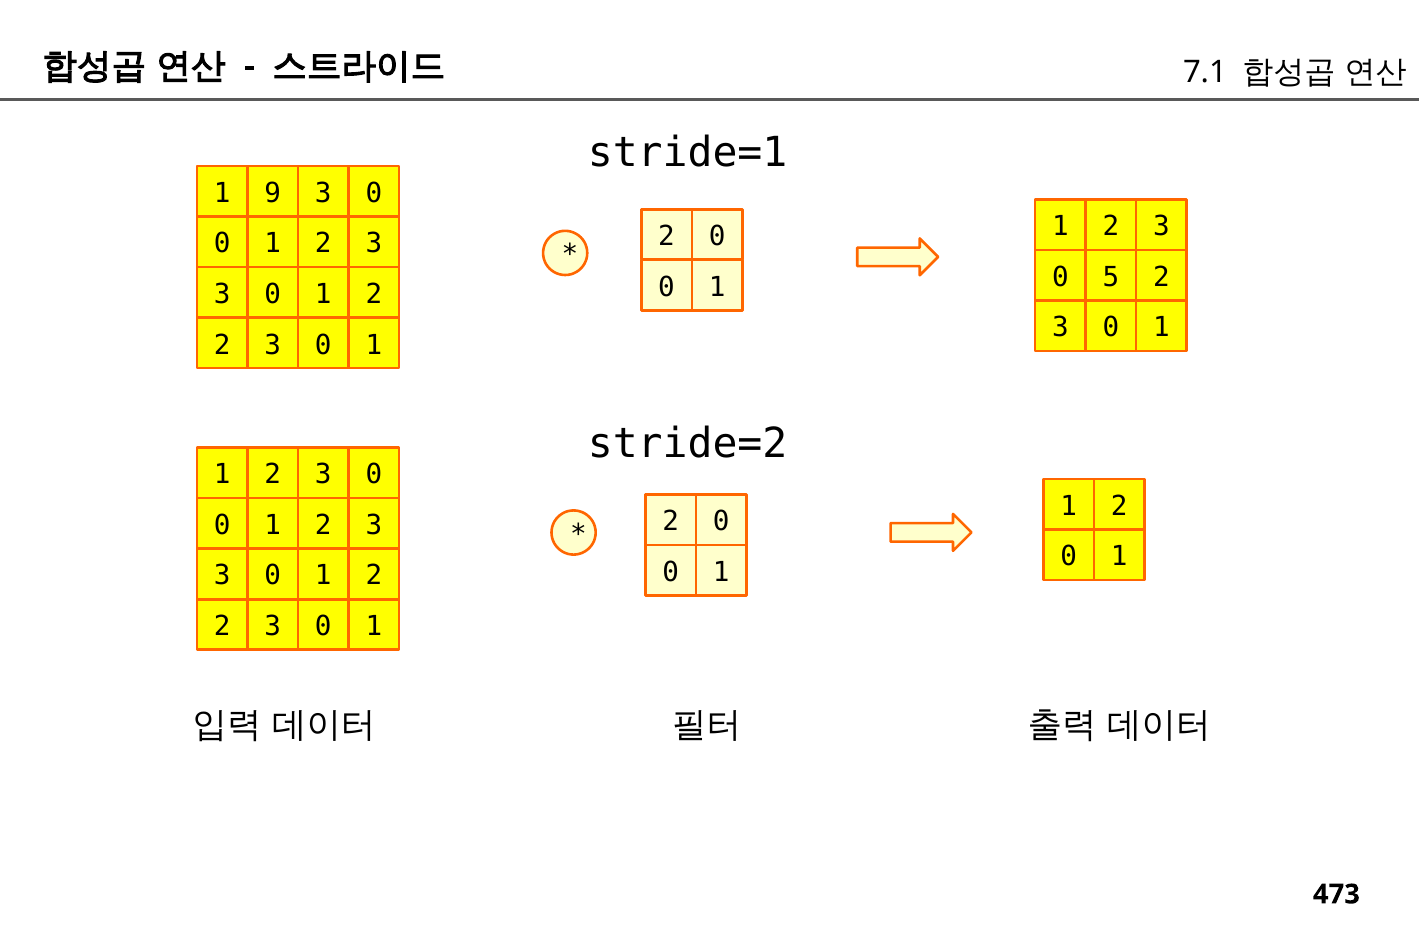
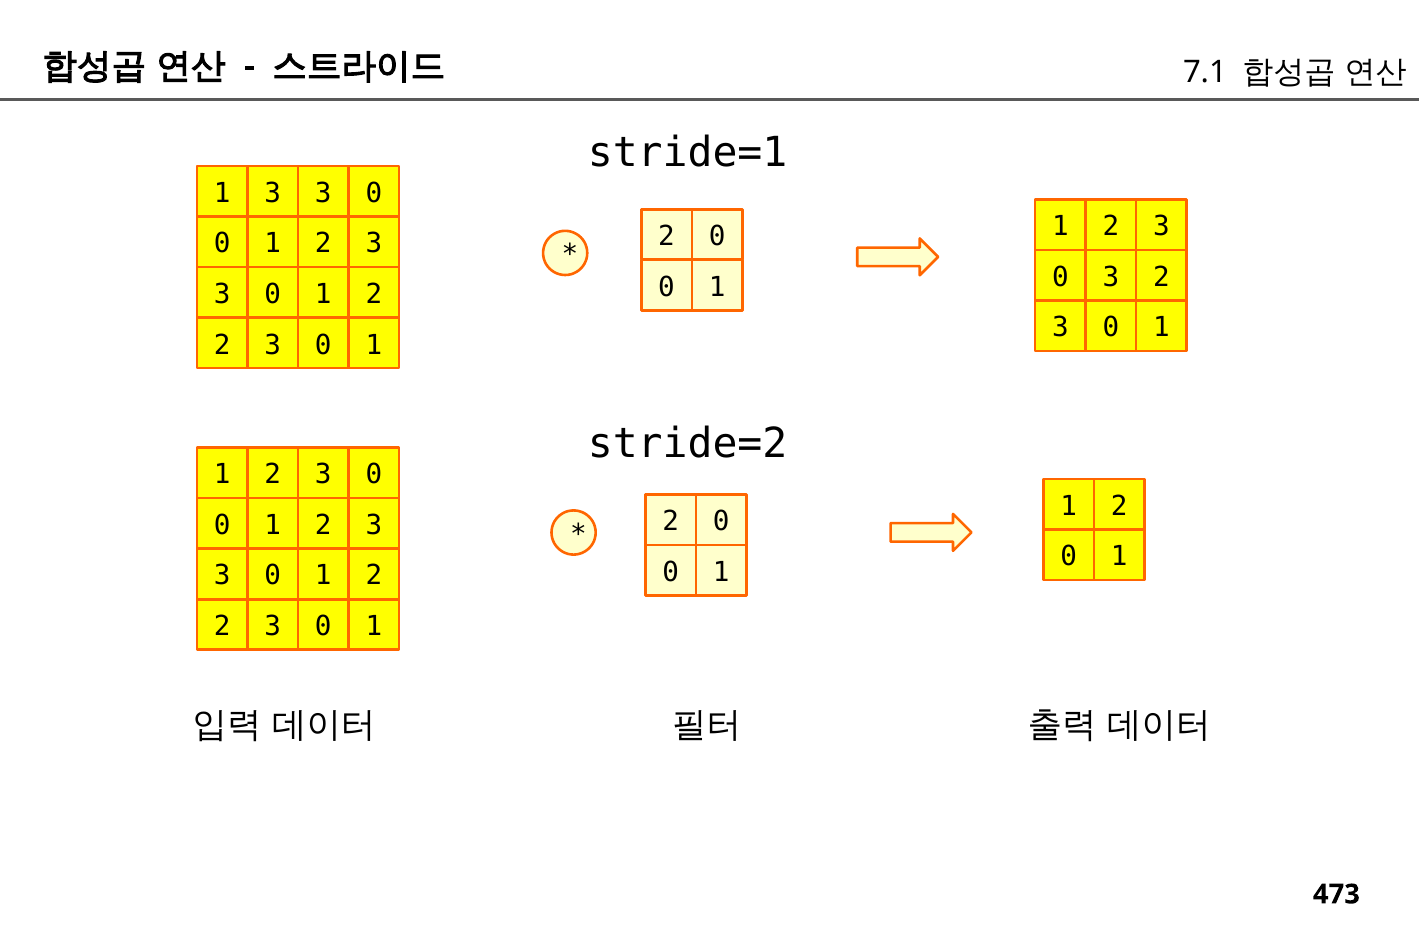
1 9: 9 -> 3 (273, 193)
0 5: 5 -> 3 (1111, 277)
